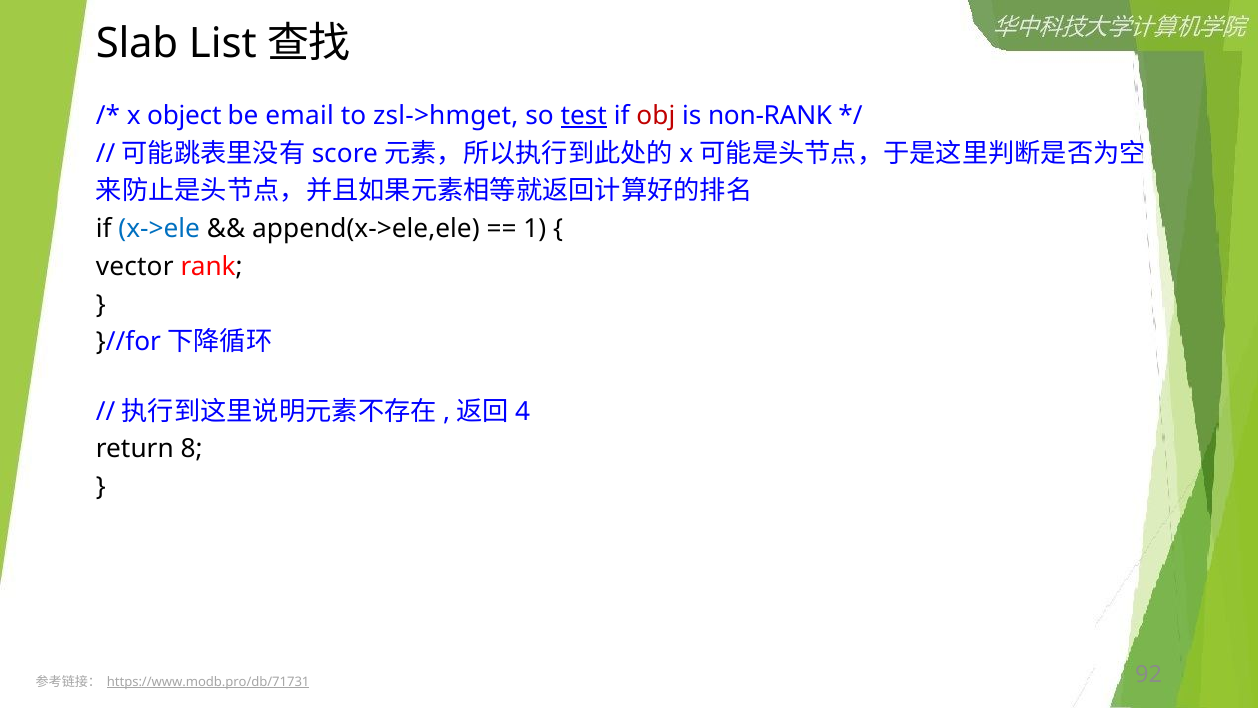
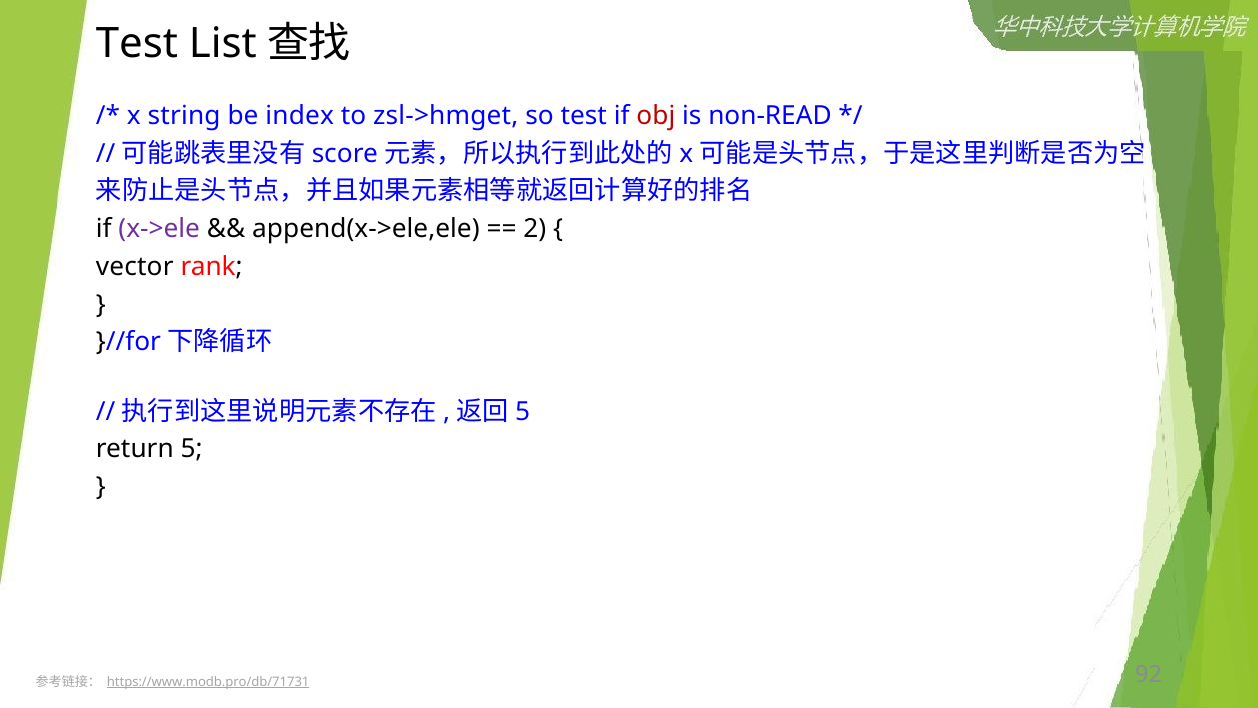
Slab: Slab -> Test (137, 43)
object: object -> string (184, 116)
email: email -> index (300, 116)
test underline: present -> none (584, 116)
non-RANK: non-RANK -> non-READ (770, 116)
x->ele colour: blue -> purple (159, 229)
1: 1 -> 2 (535, 229)
4: 4 -> 5 (523, 411)
return 8: 8 -> 5 (192, 449)
